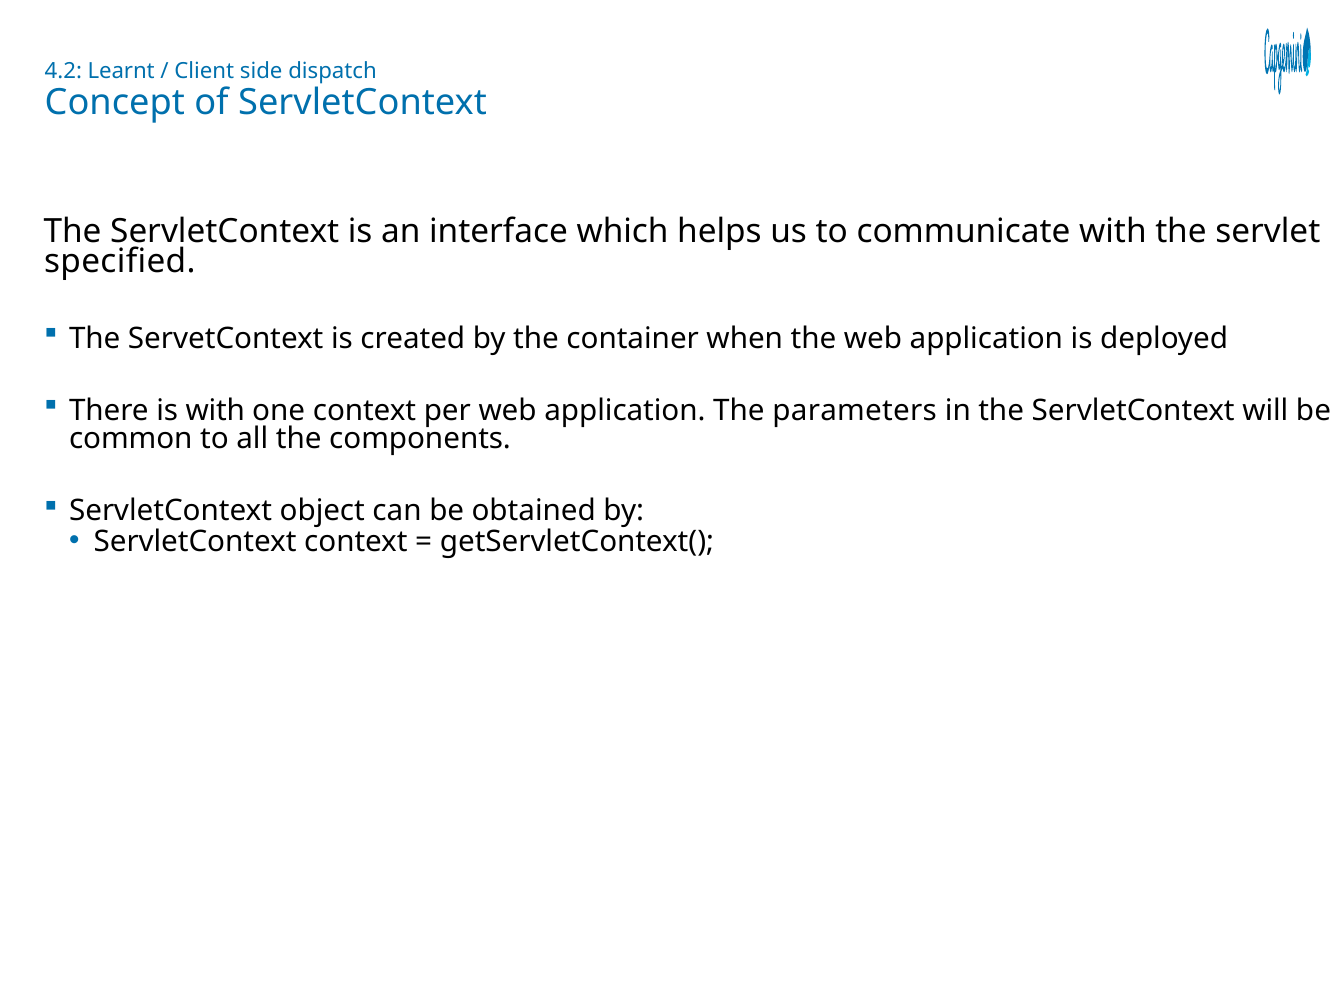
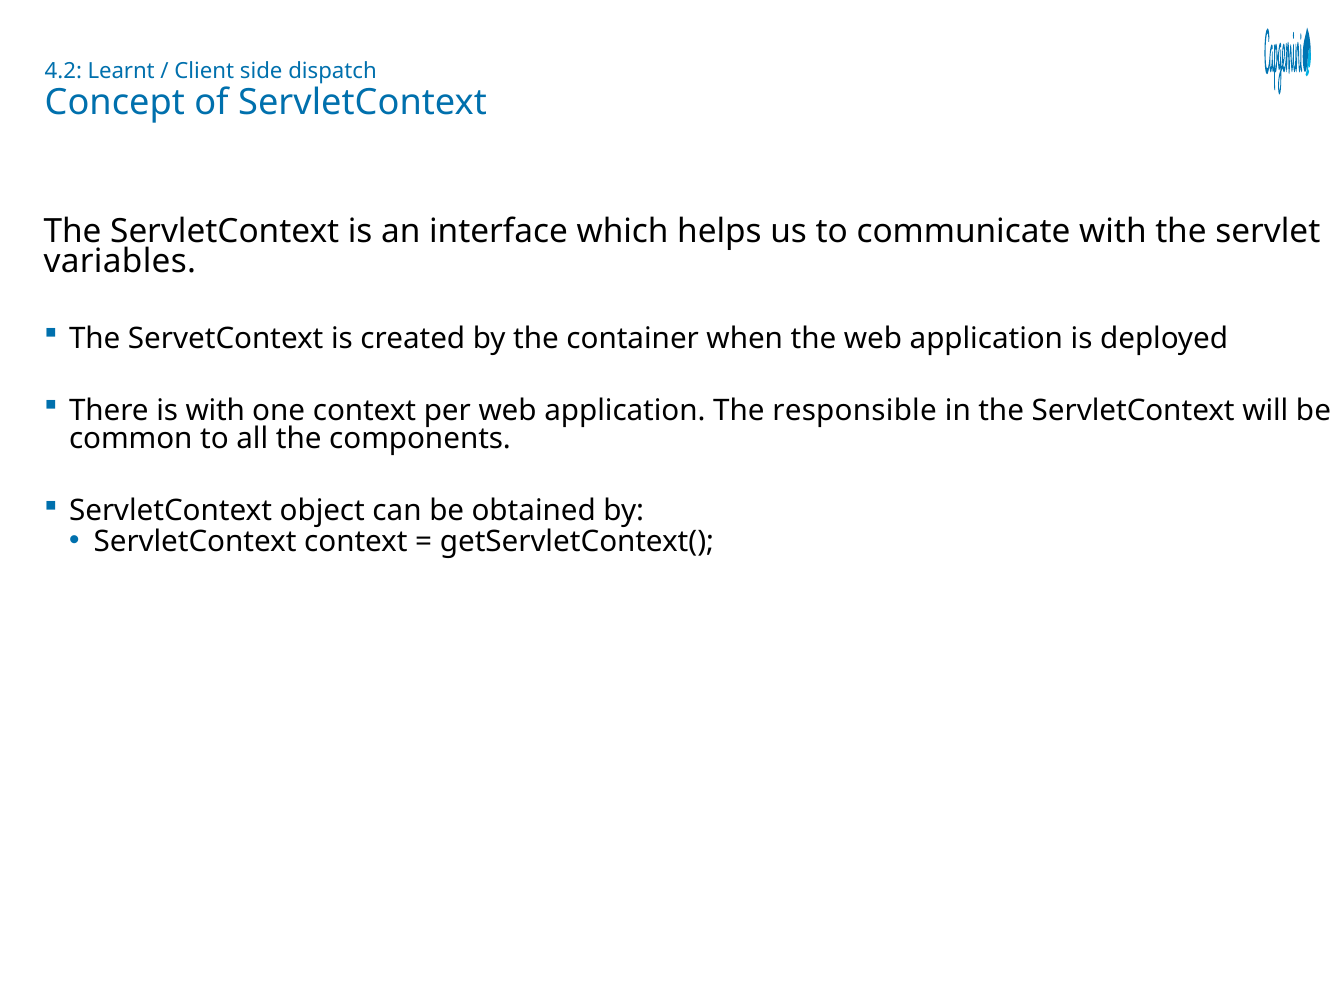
specified: specified -> variables (120, 262)
parameters: parameters -> responsible (855, 411)
